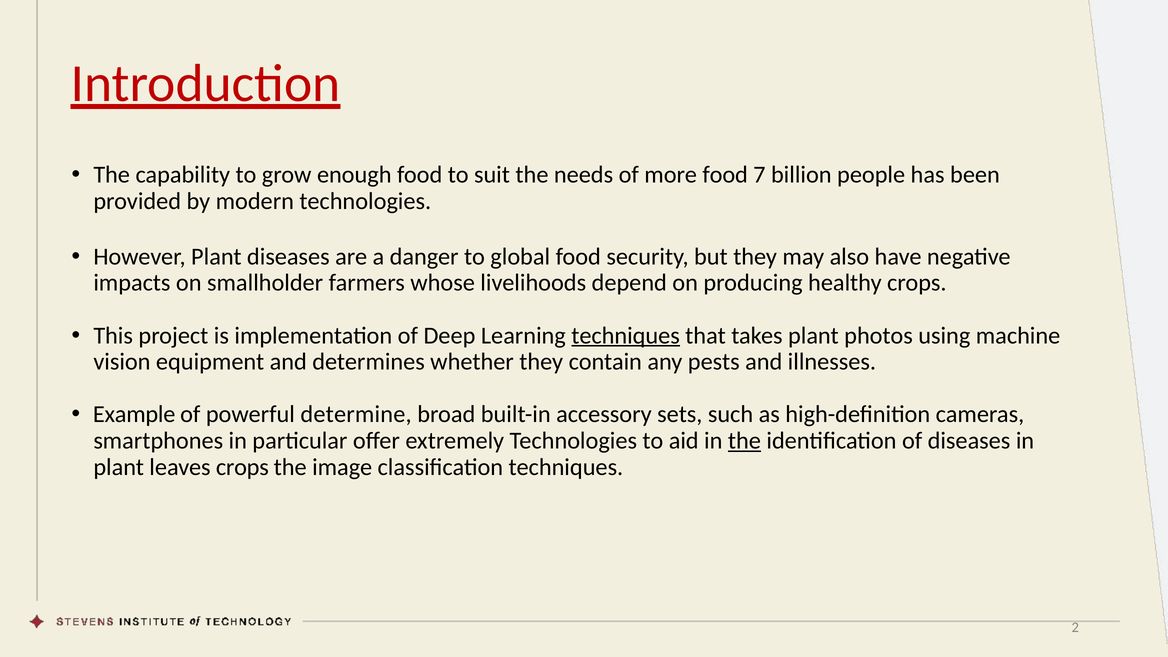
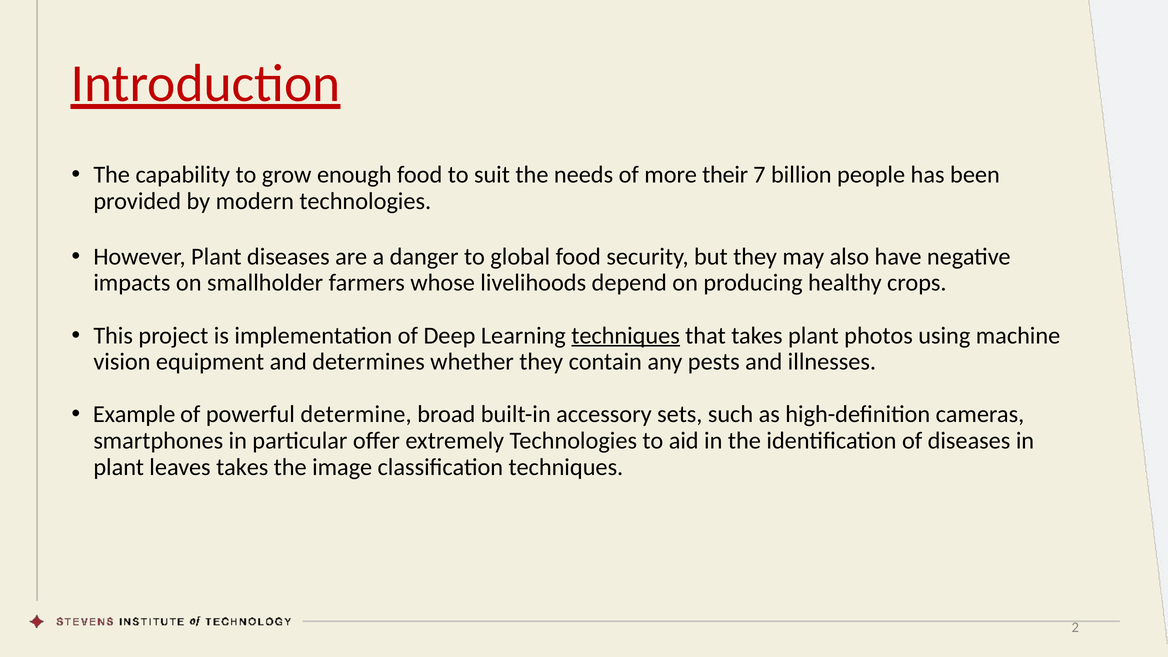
more food: food -> their (725, 175)
the underline: present -> none (744, 441)
leaves crops: crops -> takes (242, 467)
